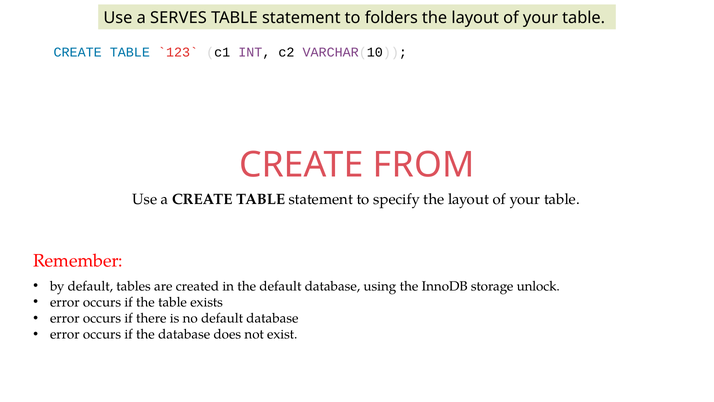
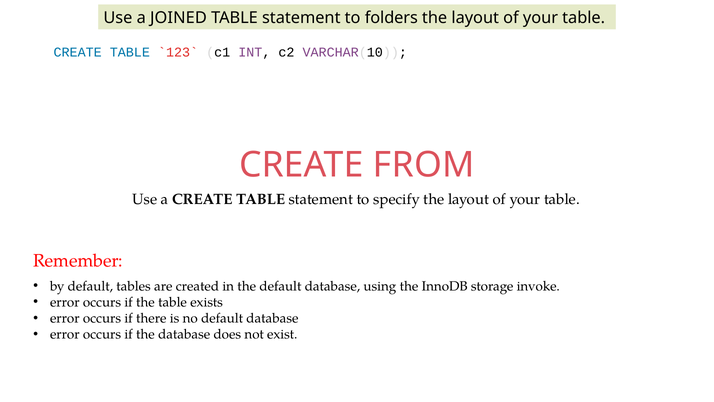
SERVES: SERVES -> JOINED (178, 18)
unlock: unlock -> invoke (538, 286)
